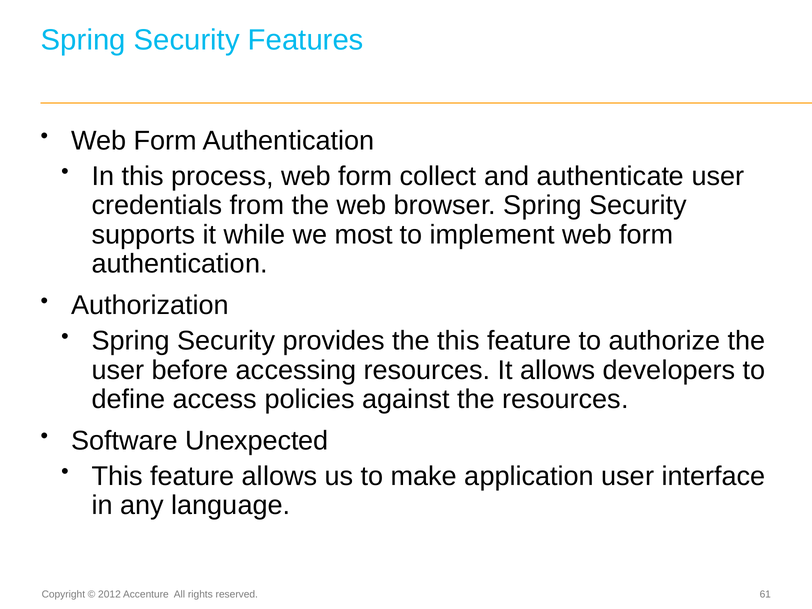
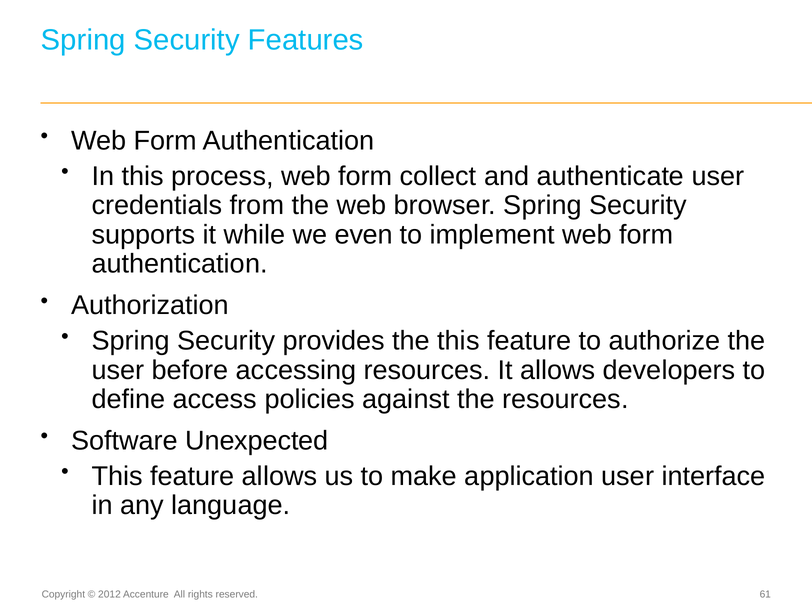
most: most -> even (364, 235)
